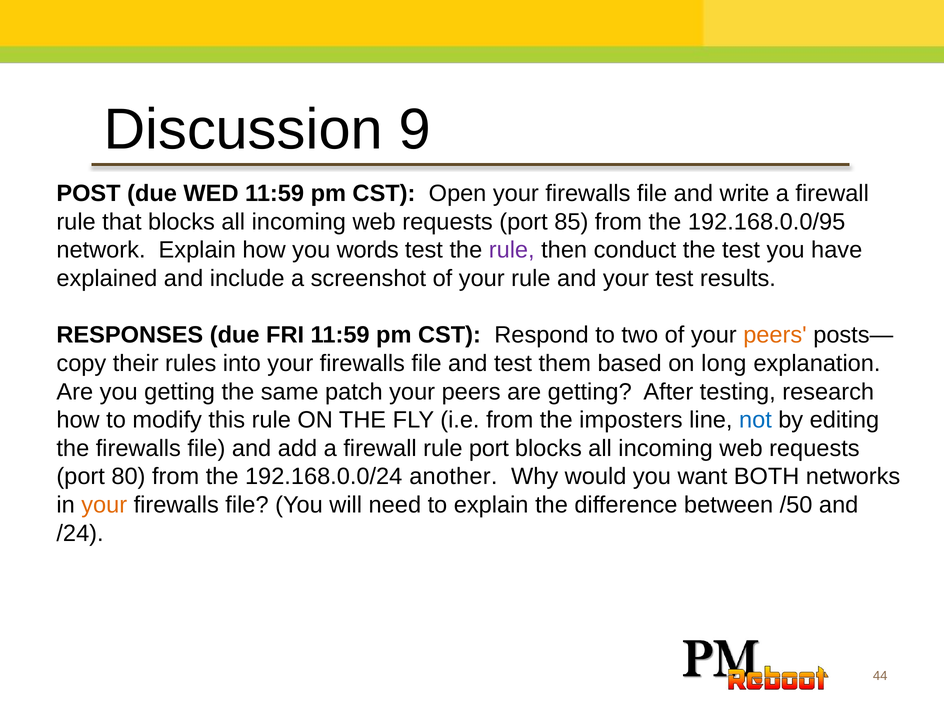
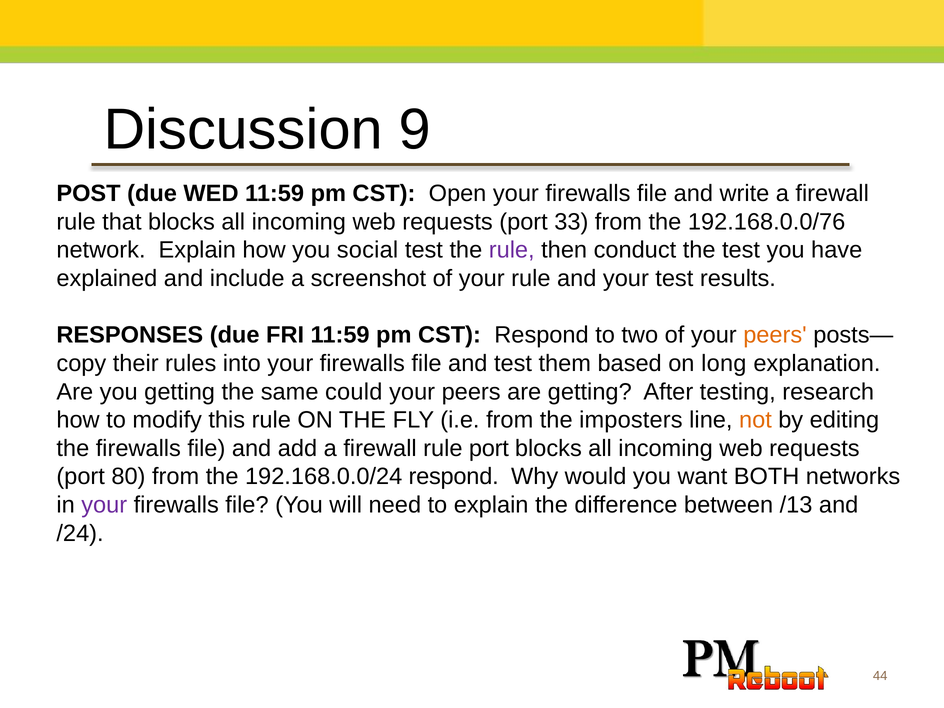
85: 85 -> 33 (571, 222)
192.168.0.0/95: 192.168.0.0/95 -> 192.168.0.0/76 (767, 222)
words: words -> social (368, 250)
patch: patch -> could (354, 392)
not colour: blue -> orange (755, 420)
192.168.0.0/24 another: another -> respond (454, 477)
your colour: orange -> purple (104, 505)
/50: /50 -> /13 (796, 505)
